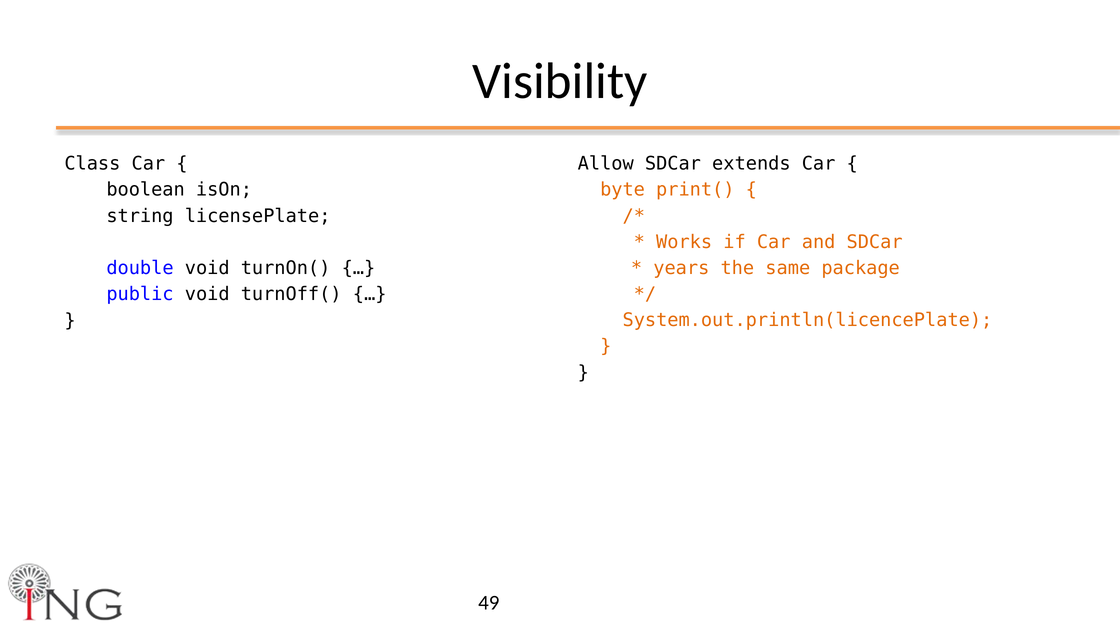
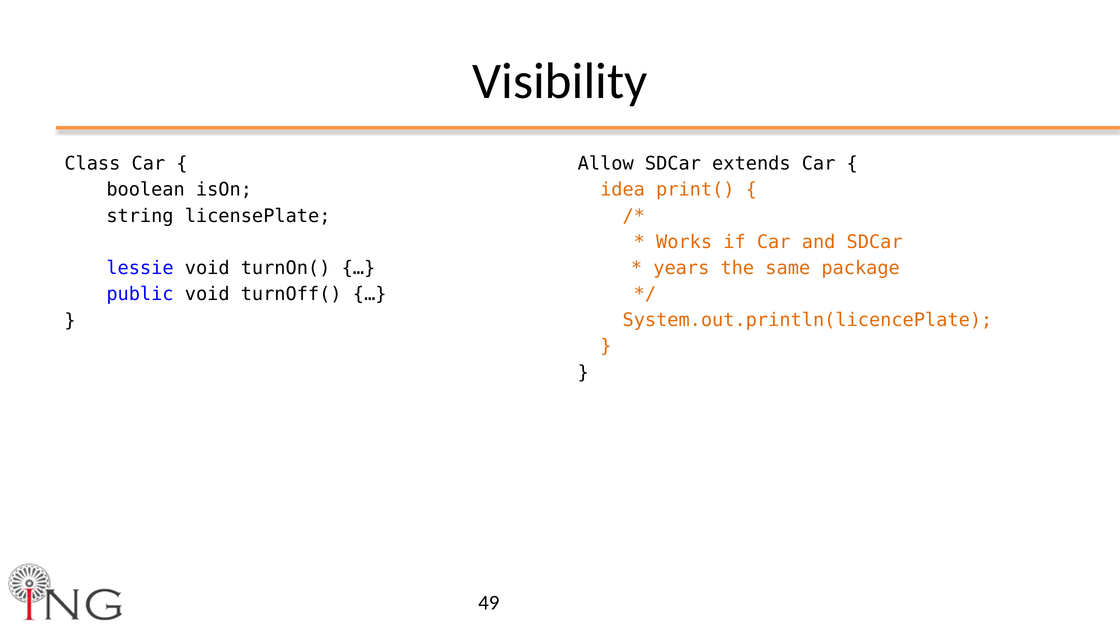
byte: byte -> idea (623, 190)
double: double -> lessie (140, 268)
